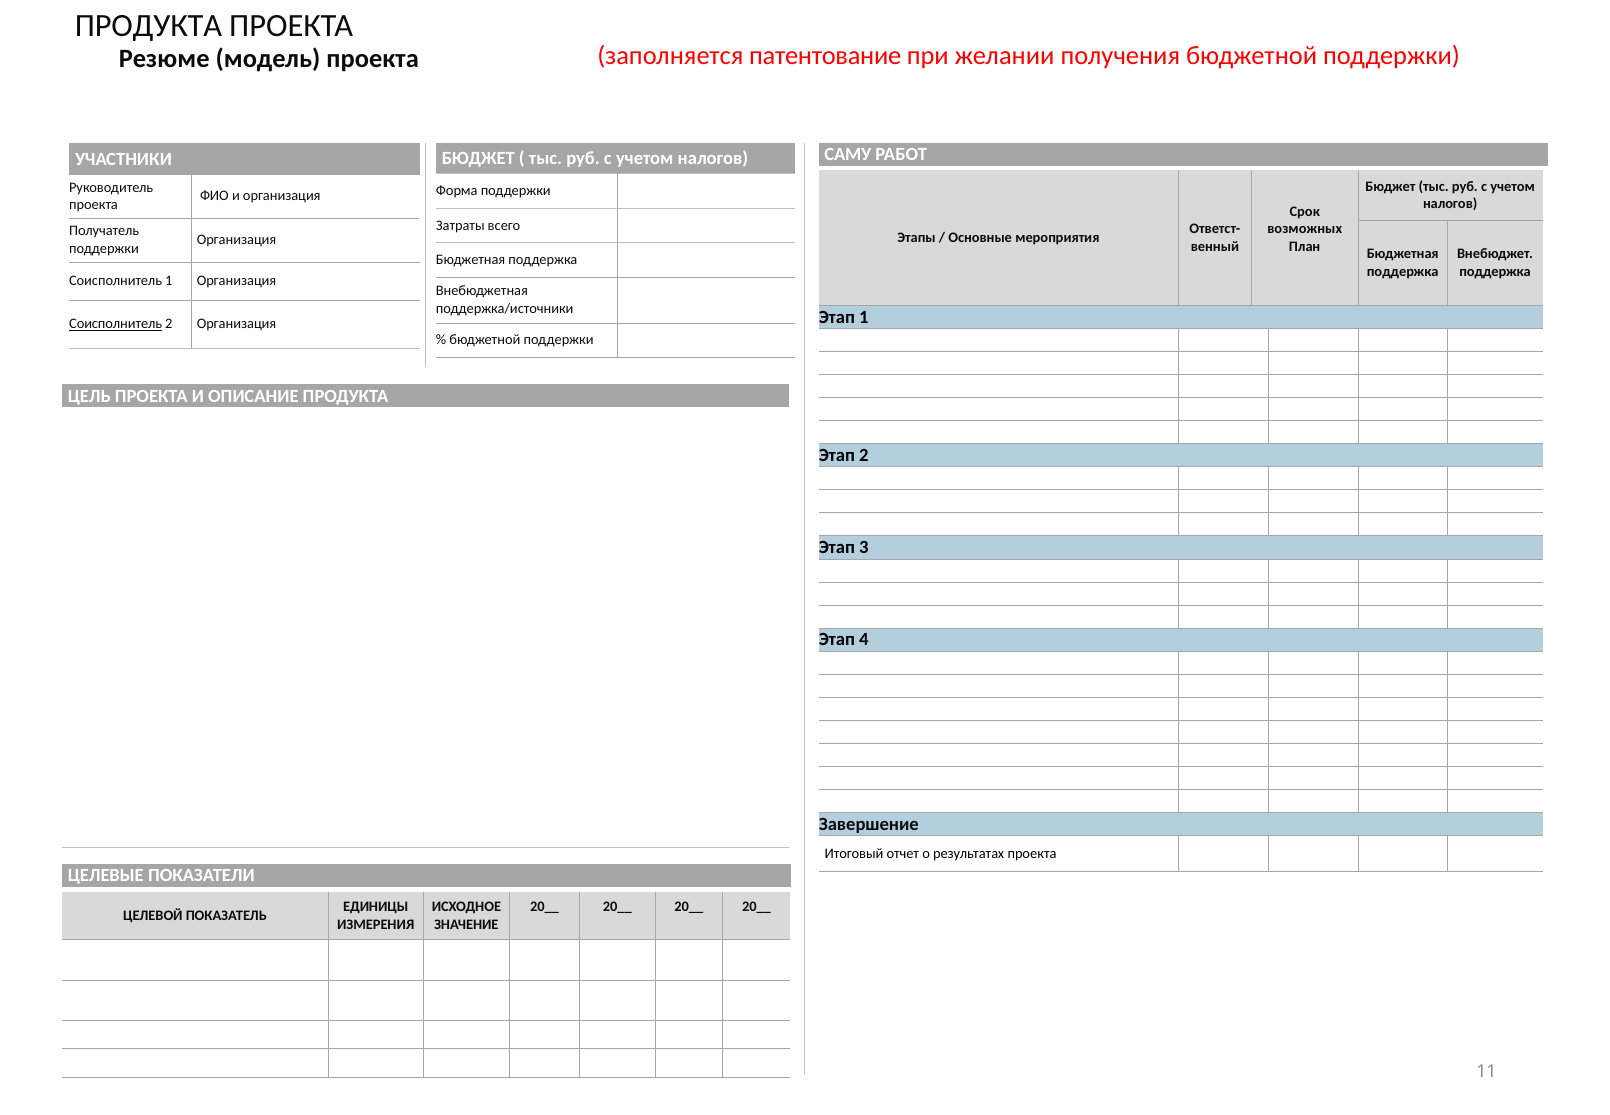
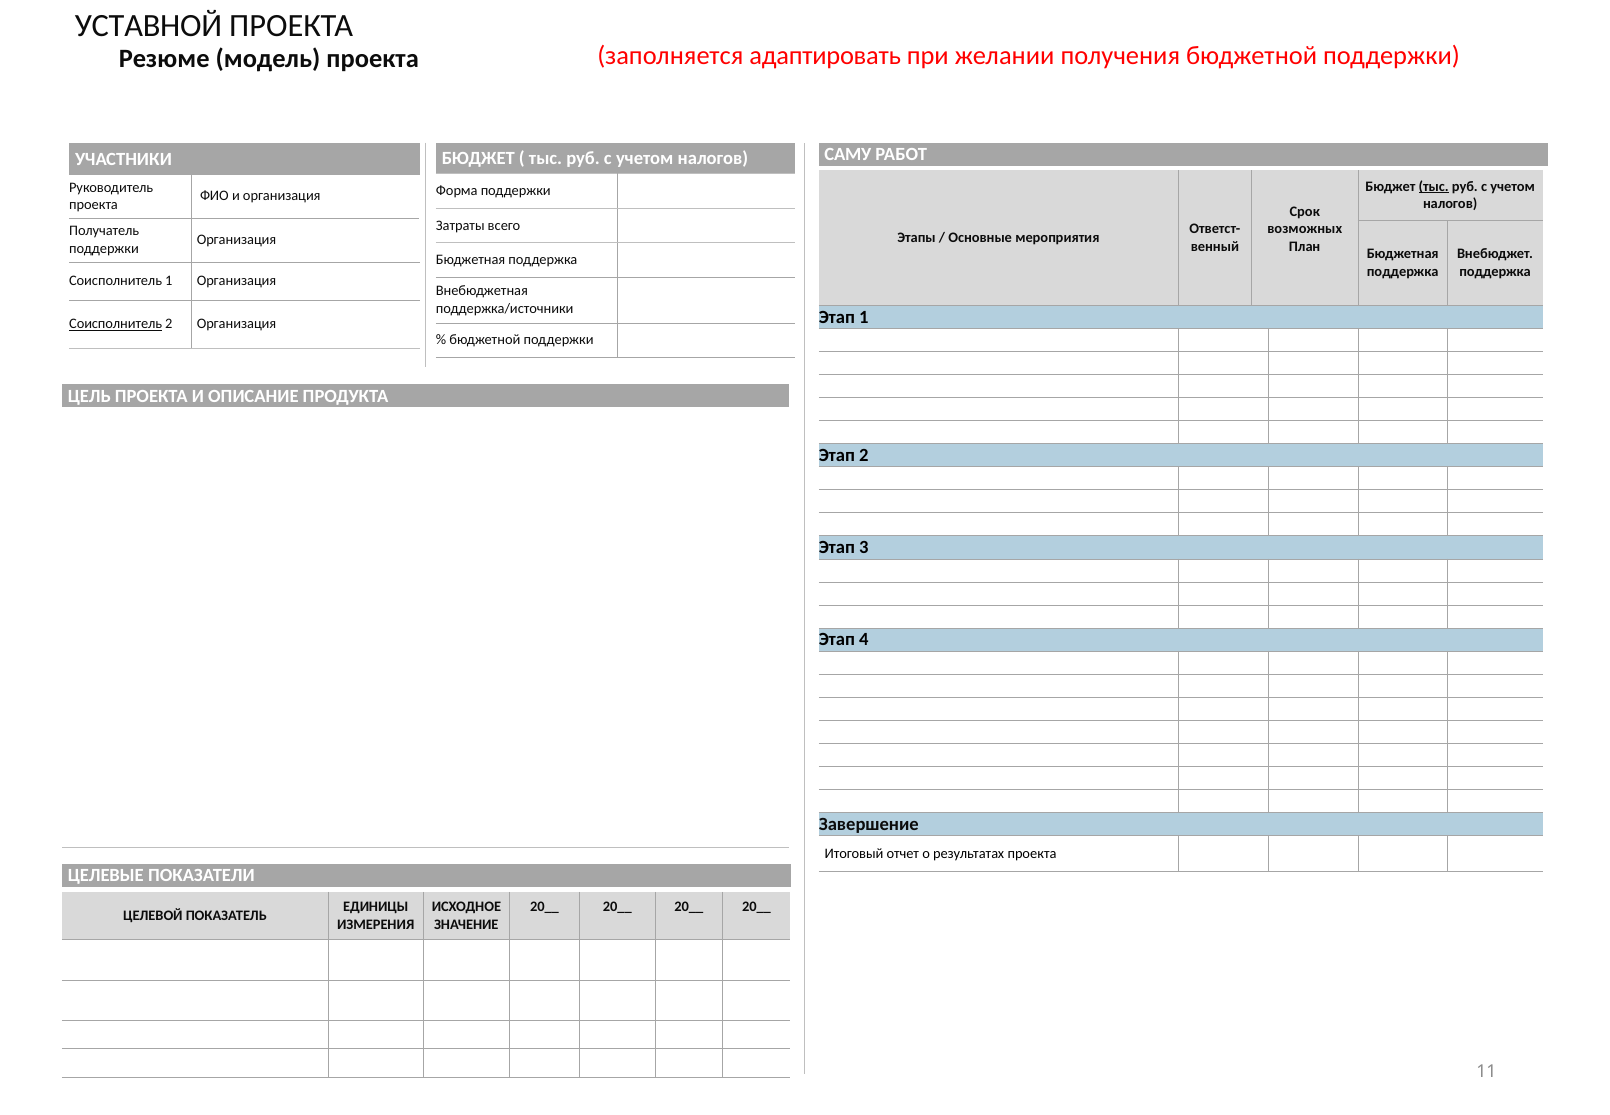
ПРОДУКТА: ПРОДУКТА -> УСТАВНОЙ (148, 26)
патентование: патентование -> адаптировать (825, 56)
тыс underline: none -> present (1434, 186)
